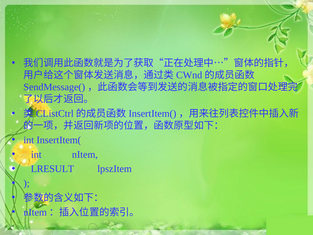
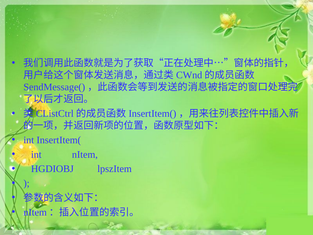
LRESULT: LRESULT -> HGDIOBJ (52, 169)
